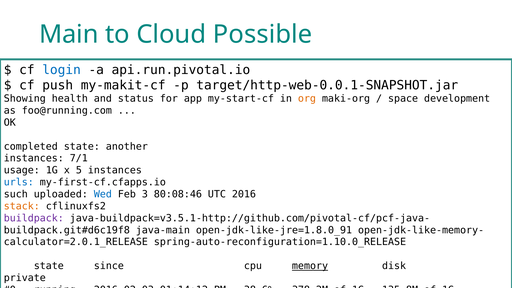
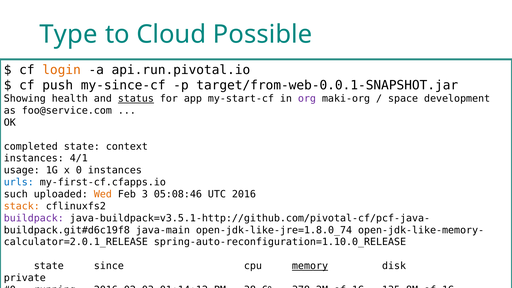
Main: Main -> Type (69, 34)
login colour: blue -> orange (62, 70)
my-makit-cf: my-makit-cf -> my-since-cf (123, 85)
target/http-web-0.0.1-SNAPSHOT.jar: target/http-web-0.0.1-SNAPSHOT.jar -> target/from-web-0.0.1-SNAPSHOT.jar (327, 85)
status underline: none -> present (136, 99)
org colour: orange -> purple (307, 99)
foo@running.com: foo@running.com -> foo@service.com (67, 111)
another: another -> context (127, 146)
7/1: 7/1 -> 4/1 (79, 158)
5: 5 -> 0 (79, 170)
Wed colour: blue -> orange (103, 194)
80:08:46: 80:08:46 -> 05:08:46 (178, 194)
open-jdk-like-jre=1.8.0_91: open-jdk-like-jre=1.8.0_91 -> open-jdk-like-jre=1.8.0_74 (274, 230)
